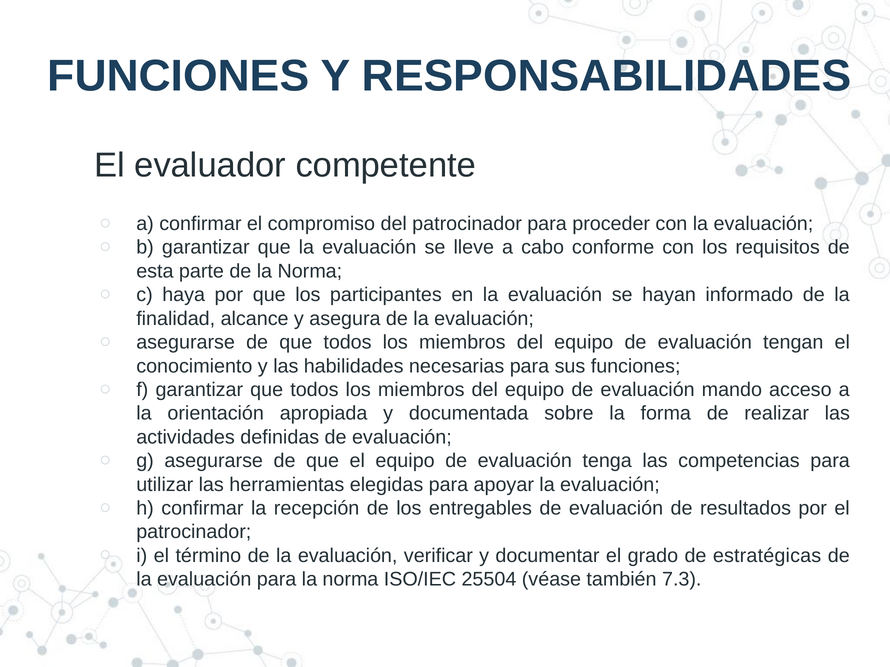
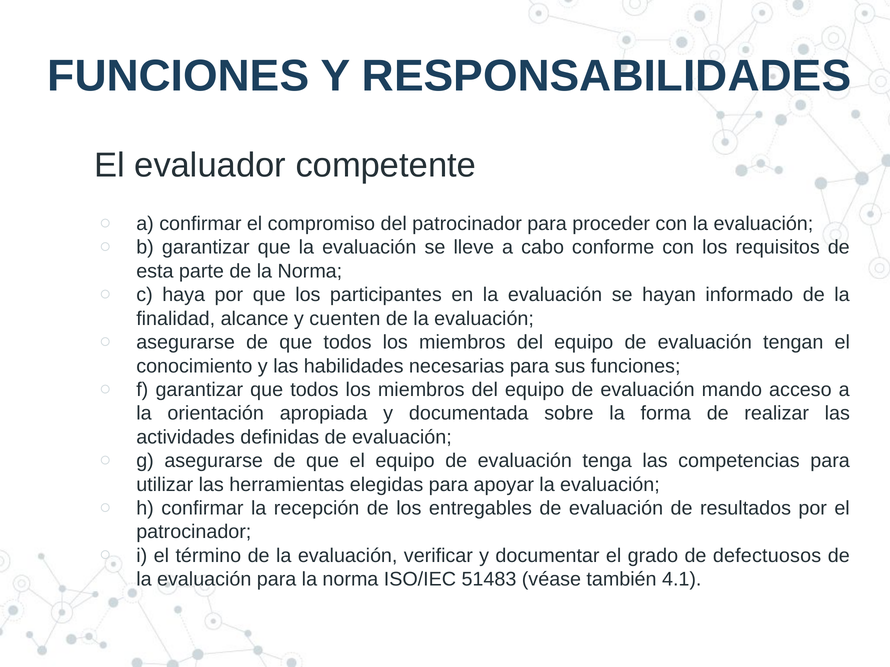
asegura: asegura -> cuenten (345, 319)
estratégicas: estratégicas -> defectuosos (767, 556)
25504: 25504 -> 51483 (489, 580)
7.3: 7.3 -> 4.1 (682, 580)
